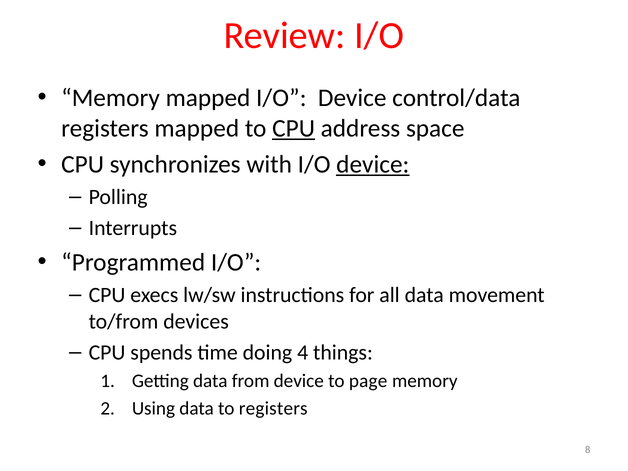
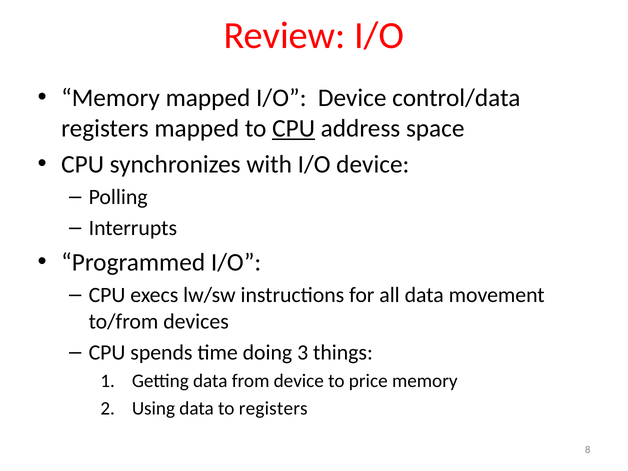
device underline: present -> none (373, 164)
4: 4 -> 3 (303, 352)
page: page -> price (368, 381)
